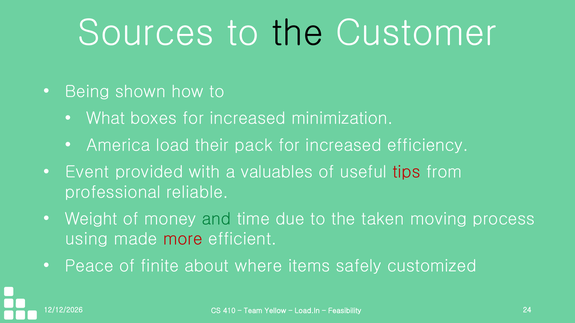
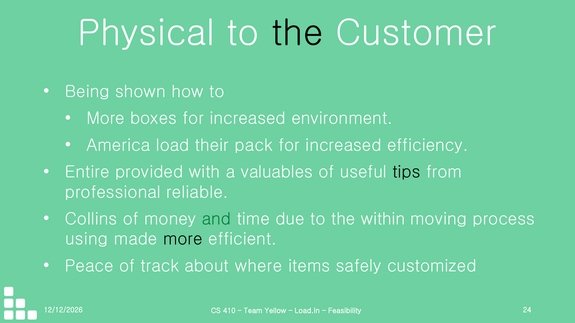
Sources: Sources -> Physical (146, 33)
What: What -> More (106, 119)
minimization: minimization -> environment (342, 119)
Event: Event -> Entire (87, 172)
tips colour: red -> black (406, 172)
Weight: Weight -> Collins (91, 219)
taken: taken -> within (383, 219)
more colour: red -> black (183, 239)
finite: finite -> track (160, 266)
